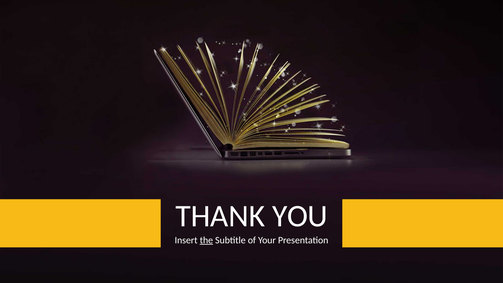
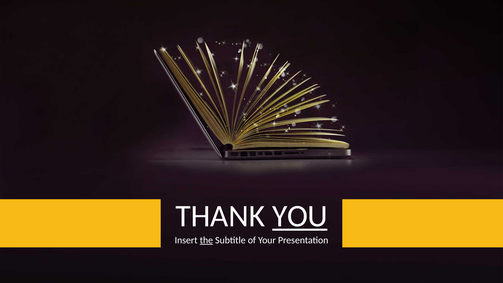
YOU underline: none -> present (300, 216)
